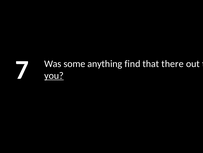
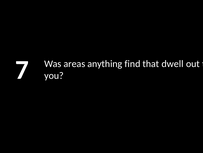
some: some -> areas (74, 63)
there: there -> dwell (173, 63)
you underline: present -> none (54, 75)
